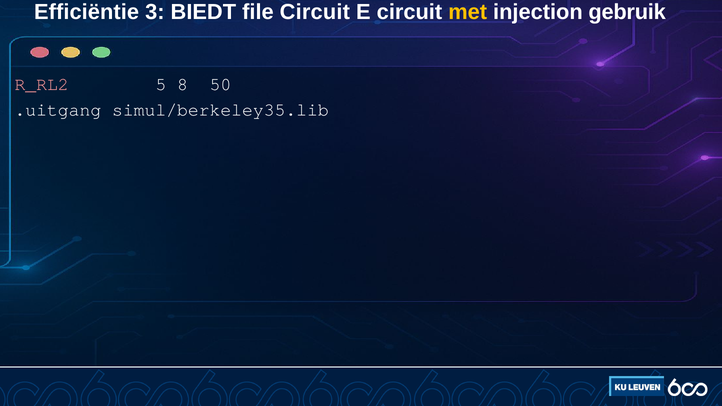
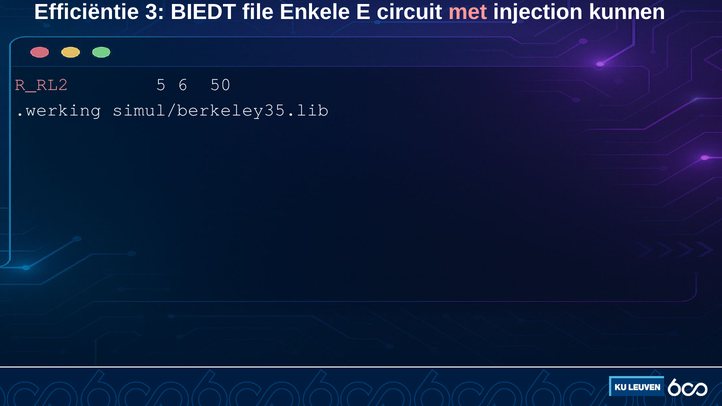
file Circuit: Circuit -> Enkele (315, 12)
met colour: yellow -> pink (468, 12)
gebruik: gebruik -> kunnen (627, 12)
8: 8 -> 6 (182, 84)
.uitgang: .uitgang -> .werking (58, 110)
